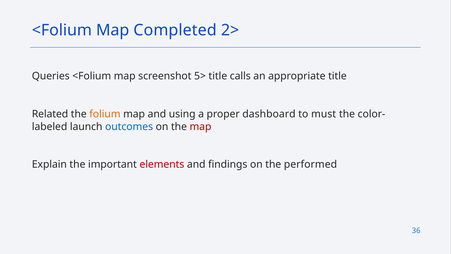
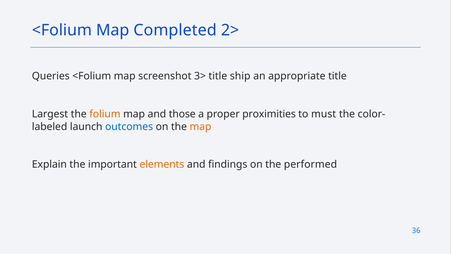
5>: 5> -> 3> (200, 76)
calls: calls -> ship (240, 76)
Related: Related -> Largest (50, 114)
using: using -> those (182, 114)
dashboard: dashboard -> proximities (269, 114)
map colour: red -> orange (200, 126)
elements colour: red -> orange (162, 164)
